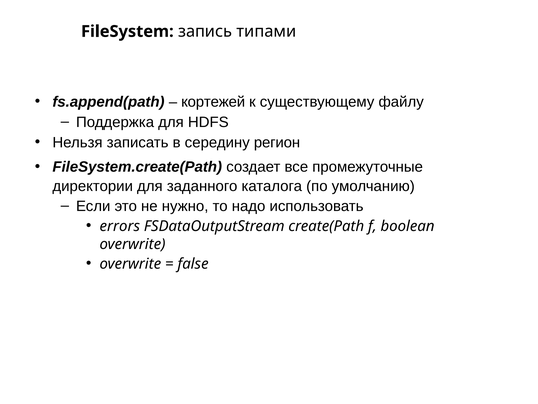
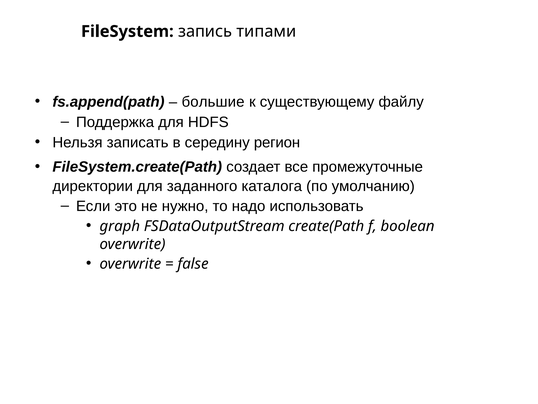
кортежей: кортежей -> большие (213, 102)
errors: errors -> graph (120, 226)
